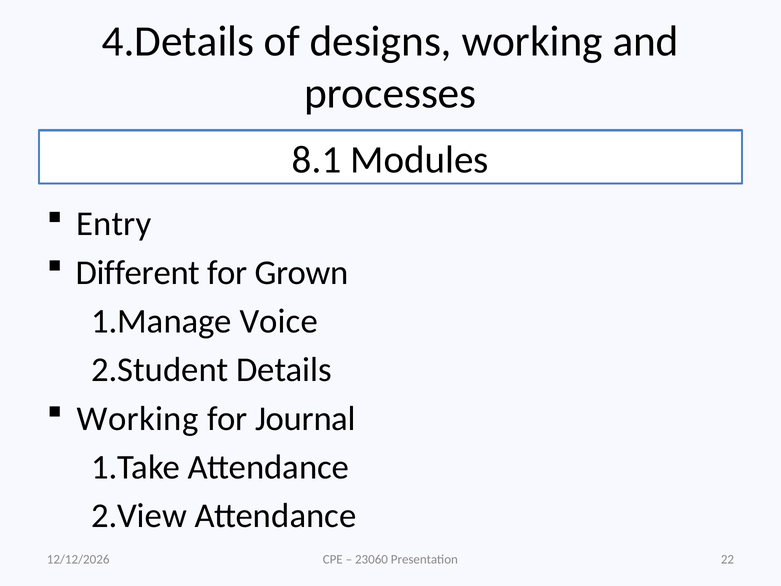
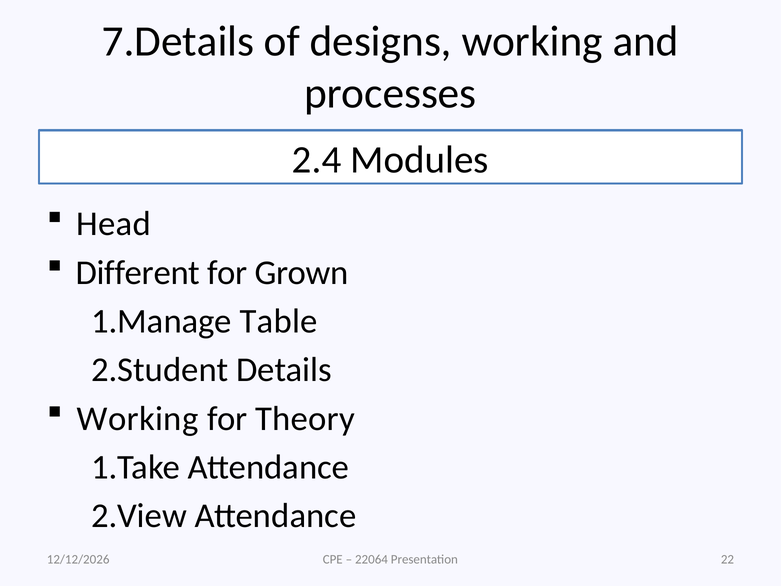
4.Details: 4.Details -> 7.Details (178, 41)
8.1: 8.1 -> 2.4 (317, 160)
Entry: Entry -> Head (114, 224)
Voice: Voice -> Table (279, 321)
Journal: Journal -> Theory (305, 418)
23060: 23060 -> 22064 (371, 559)
